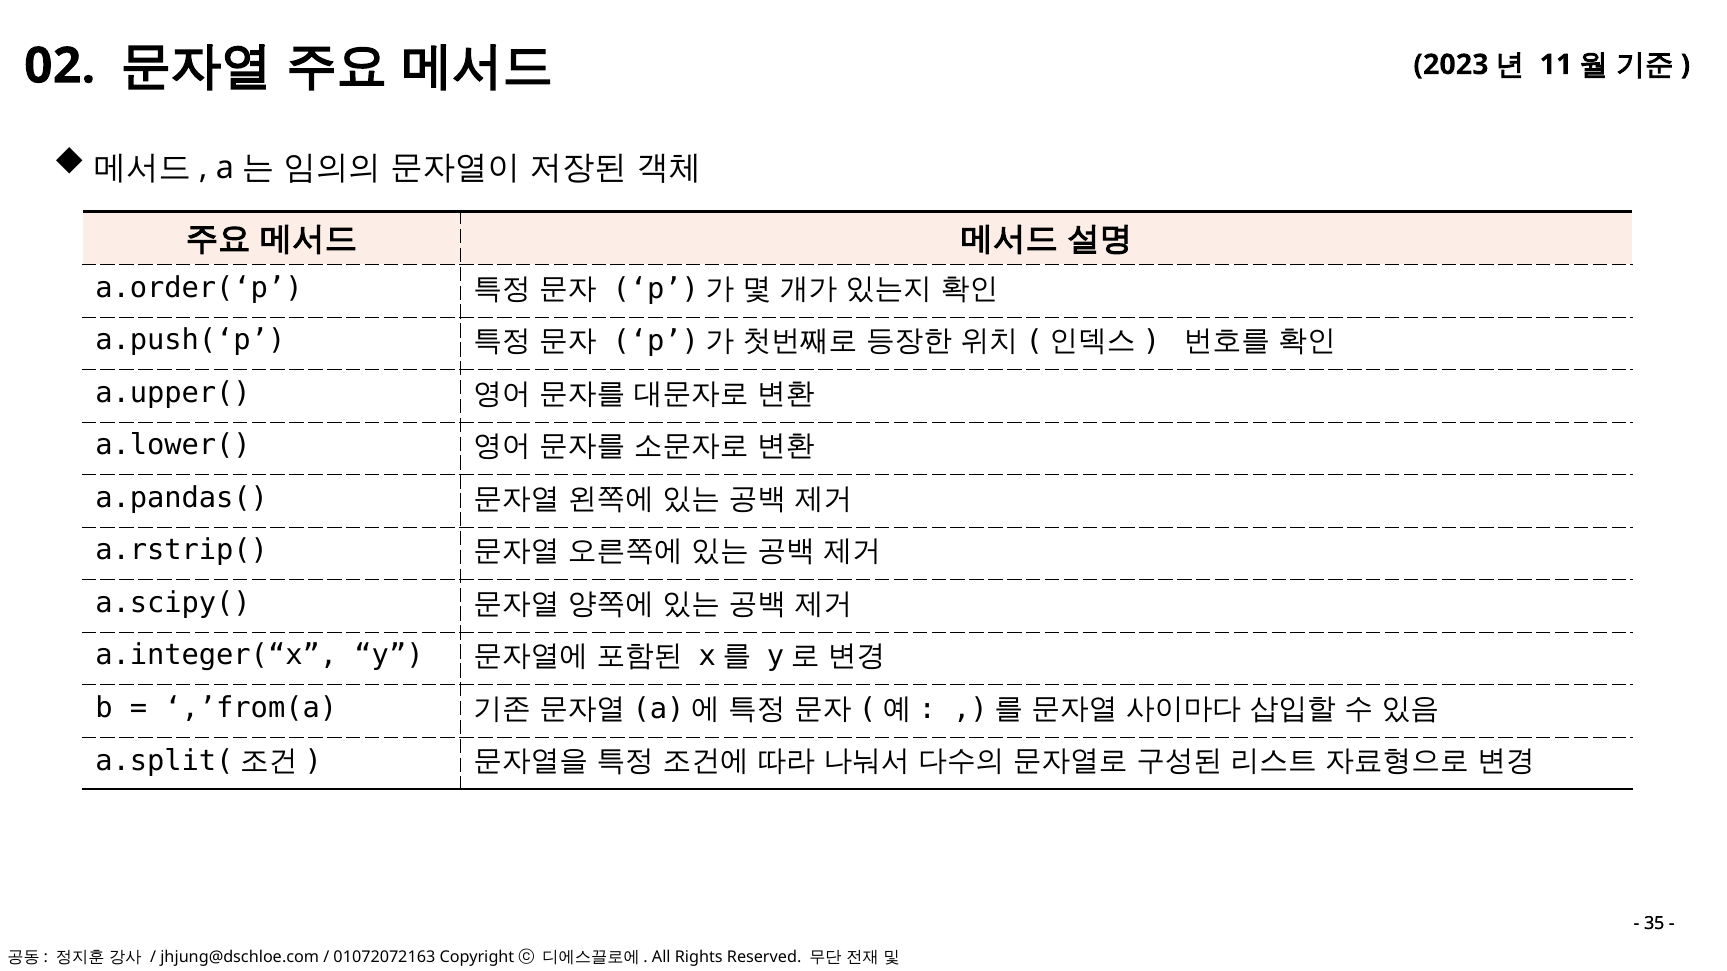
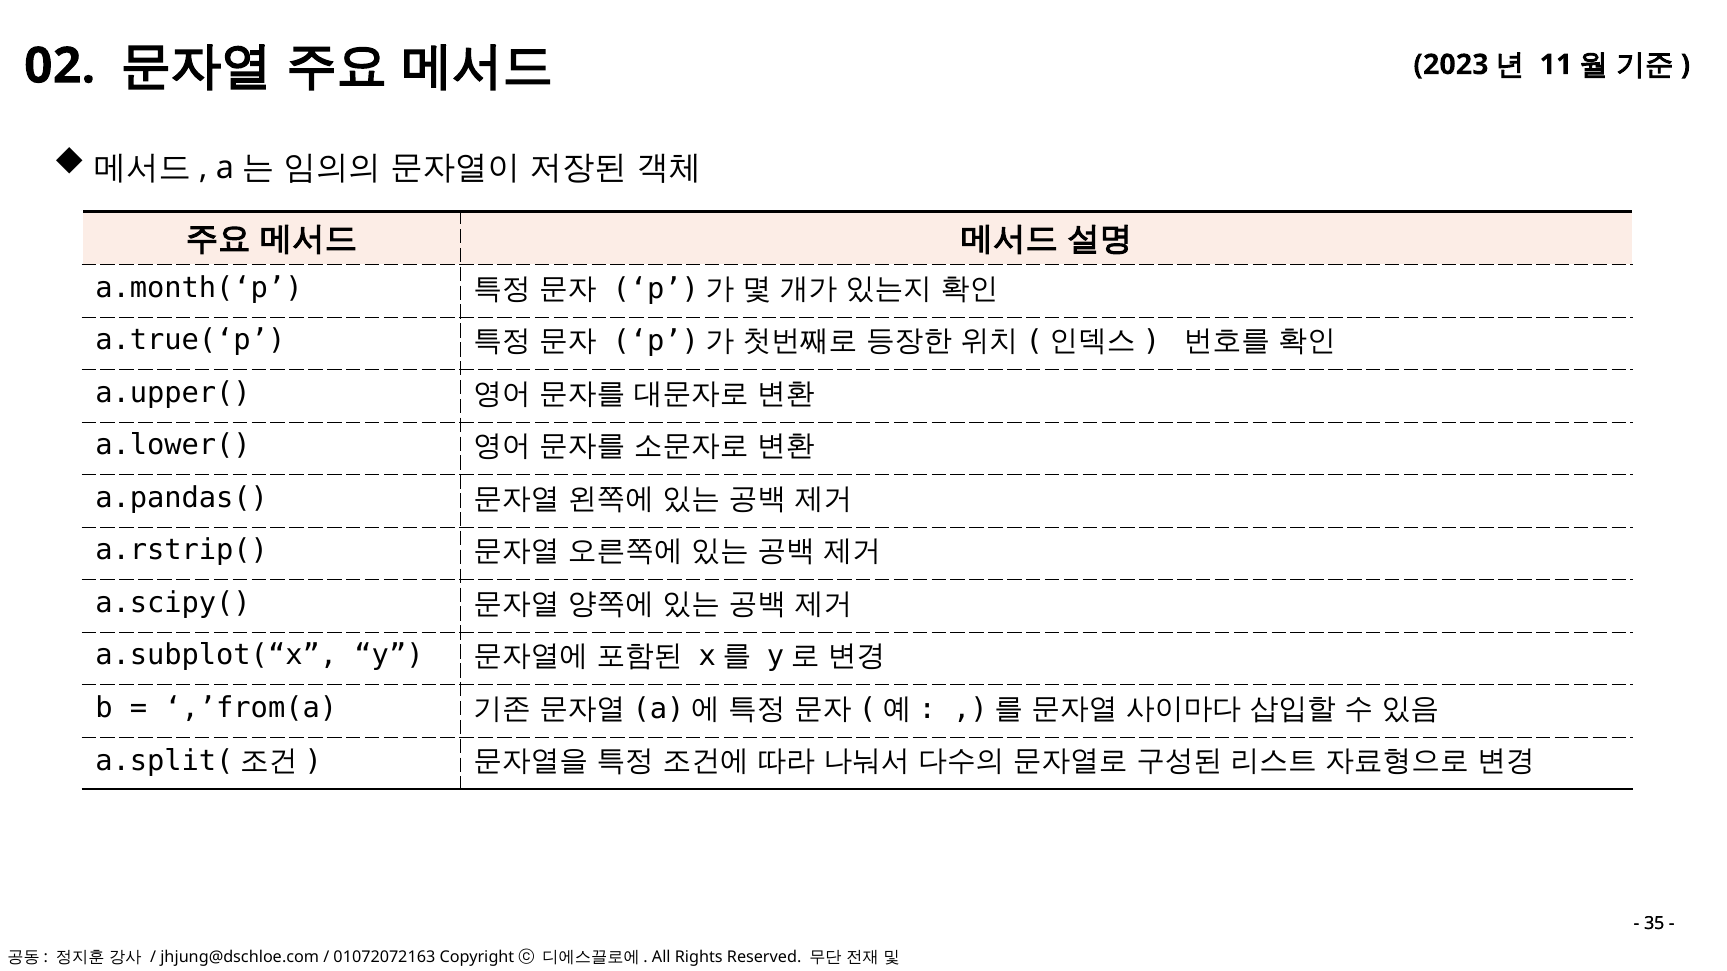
a.order(‘p: a.order(‘p -> a.month(‘p (199, 288)
a.push(‘p: a.push(‘p -> a.true(‘p (190, 340)
a.integer(“x: a.integer(“x -> a.subplot(“x (216, 656)
